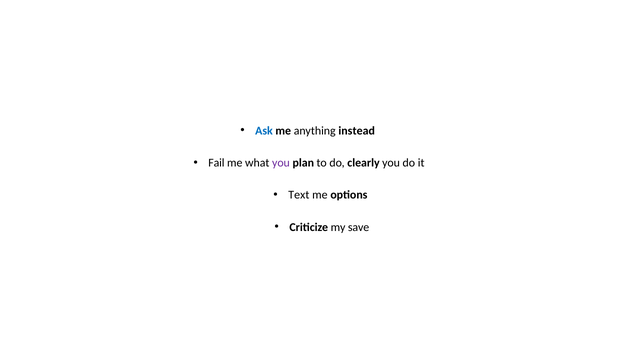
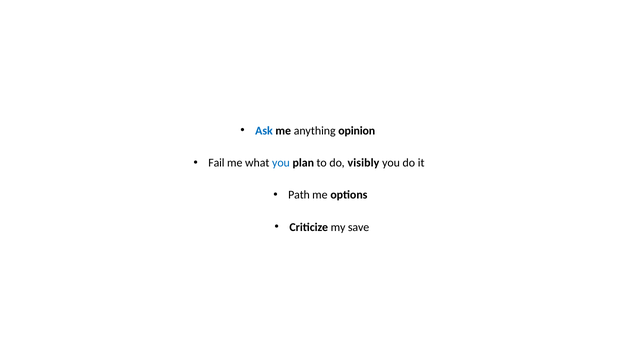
instead: instead -> opinion (357, 131)
you colour: purple -> blue (281, 163)
clearly: clearly -> visibly (363, 163)
Text: Text -> Path (299, 195)
